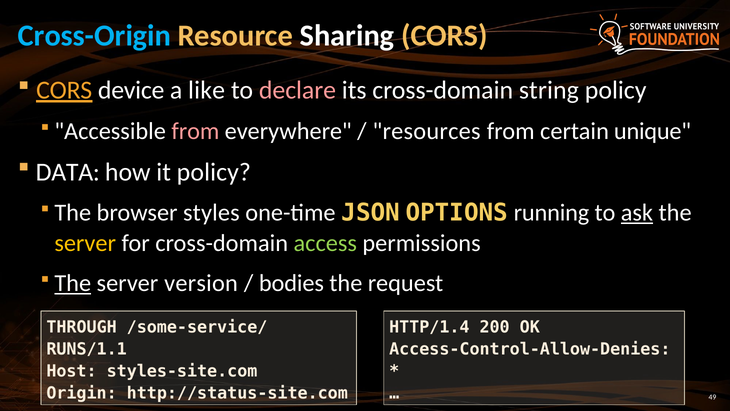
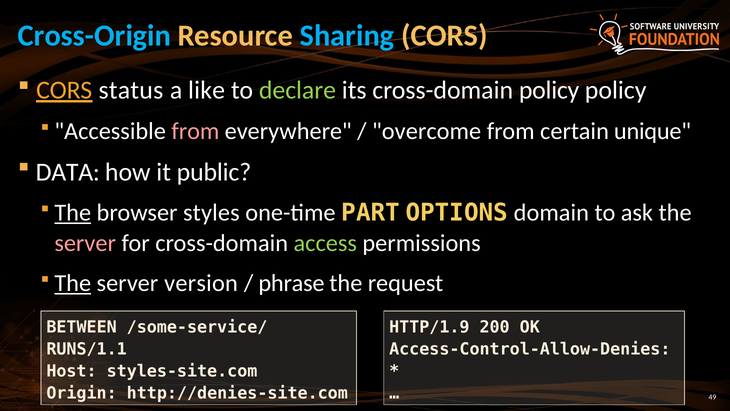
Sharing colour: white -> light blue (347, 35)
device: device -> status (131, 90)
declare colour: pink -> light green (298, 90)
cross-domain string: string -> policy (549, 90)
resources: resources -> overcome (427, 131)
it policy: policy -> public (214, 172)
The underline: none -> present (73, 213)
JSON: JSON -> PART (371, 213)
running: running -> domain (551, 213)
ask underline: present -> none (637, 213)
server colour: yellow -> pink (85, 243)
bodies: bodies -> phrase (291, 283)
THROUGH: THROUGH -> BETWEEN (82, 327)
HTTP/1.4: HTTP/1.4 -> HTTP/1.9 (429, 327)
http://status-site.com: http://status-site.com -> http://denies-site.com (237, 393)
